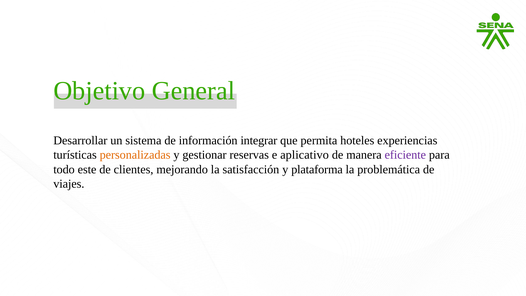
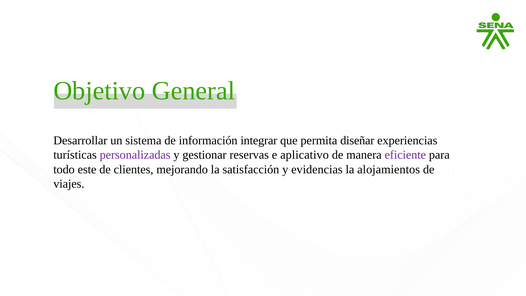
hoteles: hoteles -> diseñar (357, 140)
personalizadas colour: orange -> purple (135, 155)
plataforma: plataforma -> evidencias (317, 169)
problemática: problemática -> alojamientos (389, 169)
